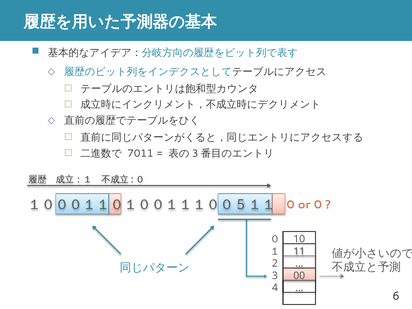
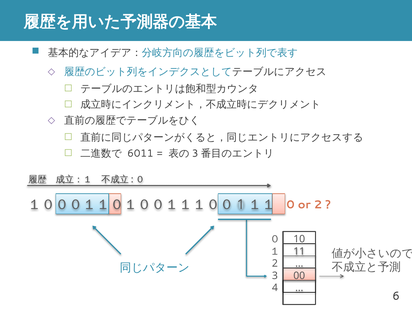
7011: 7011 -> 6011 (140, 153)
5: 5 -> 1 (241, 205)
or 0: 0 -> 2 (318, 205)
